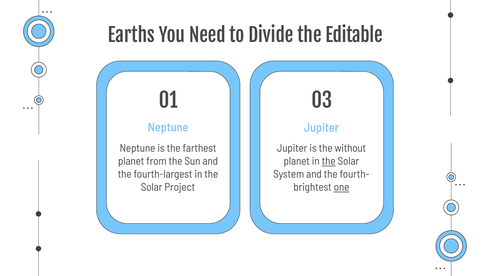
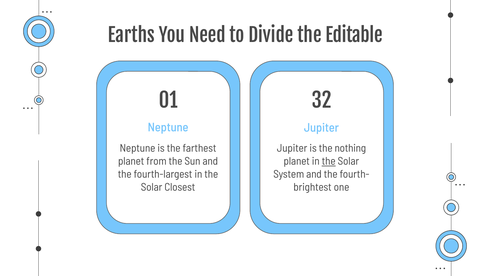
03: 03 -> 32 (322, 101)
without: without -> nothing (350, 148)
Project: Project -> Closest (180, 187)
one underline: present -> none (342, 187)
